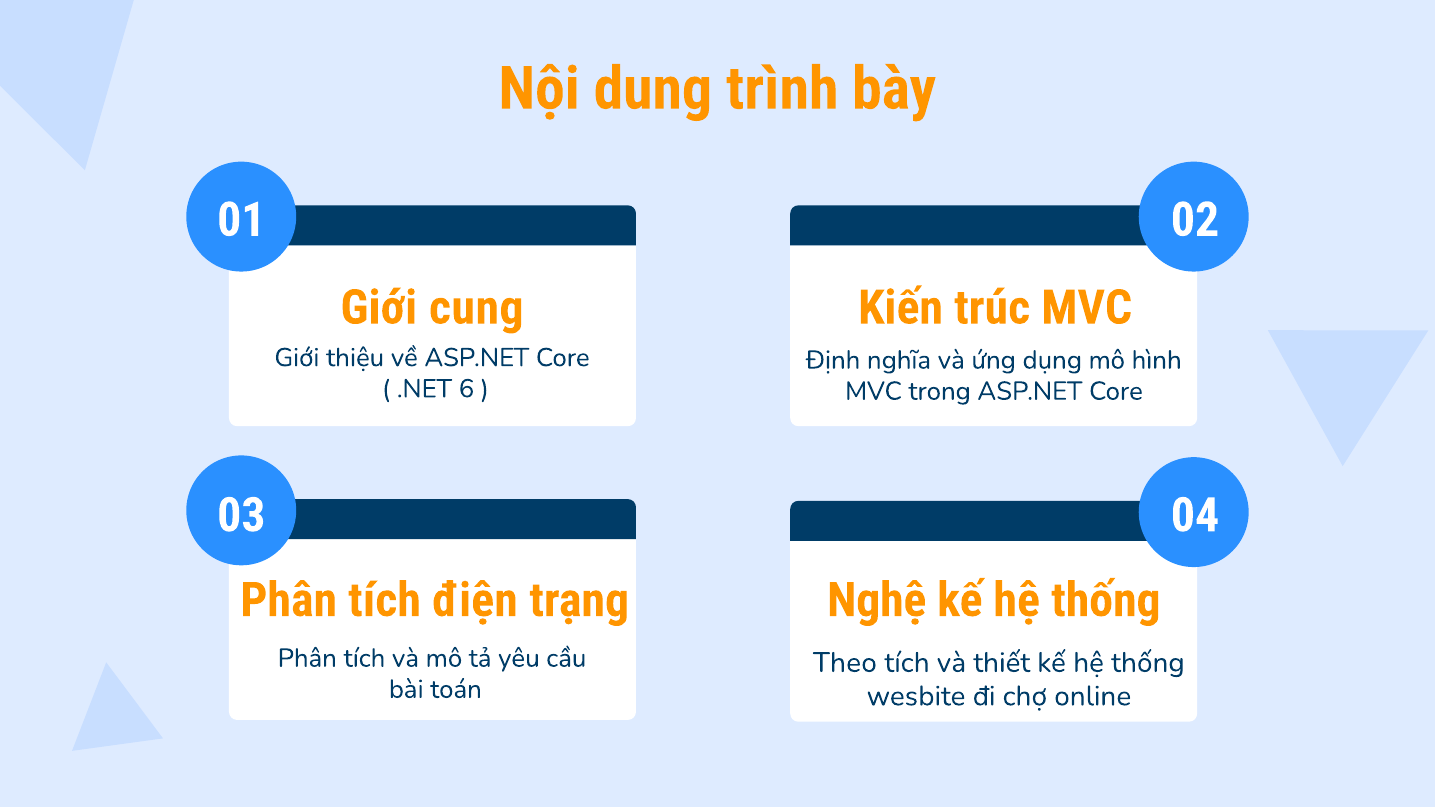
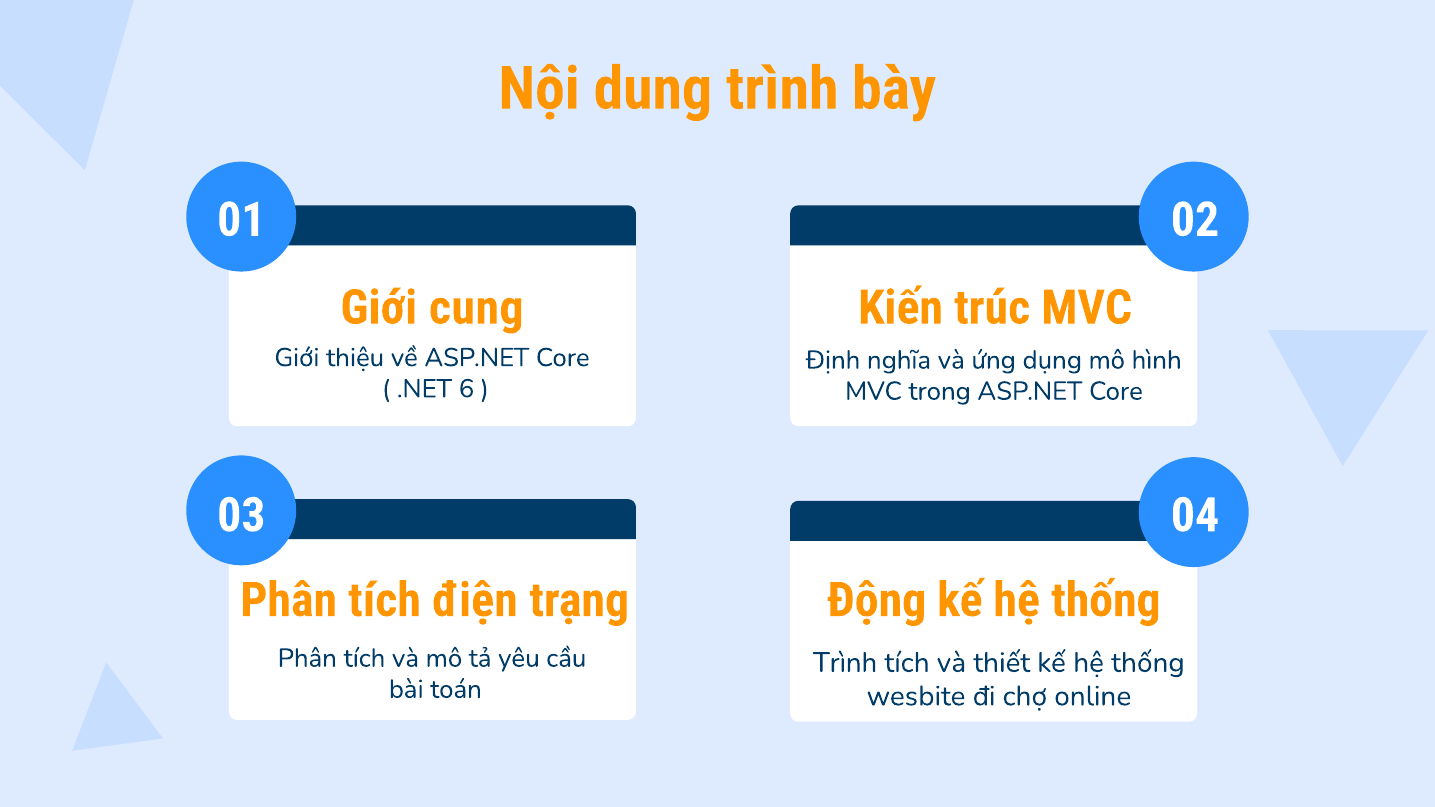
Nghệ: Nghệ -> Động (877, 600)
Theo: Theo -> Trình (845, 663)
